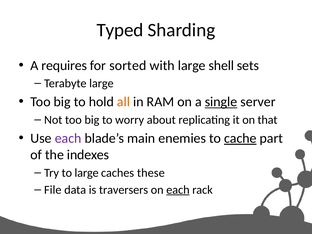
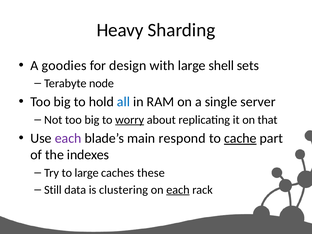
Typed: Typed -> Heavy (120, 30)
requires: requires -> goodies (64, 65)
sorted: sorted -> design (128, 65)
Terabyte large: large -> node (101, 83)
all colour: orange -> blue (123, 102)
single underline: present -> none (221, 102)
worry underline: none -> present (130, 120)
enemies: enemies -> respond (182, 138)
File: File -> Still (53, 190)
traversers: traversers -> clustering (124, 190)
